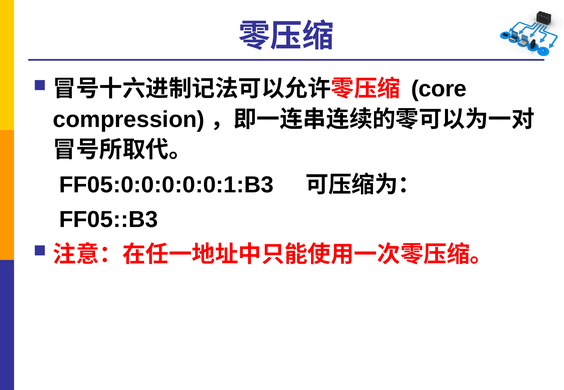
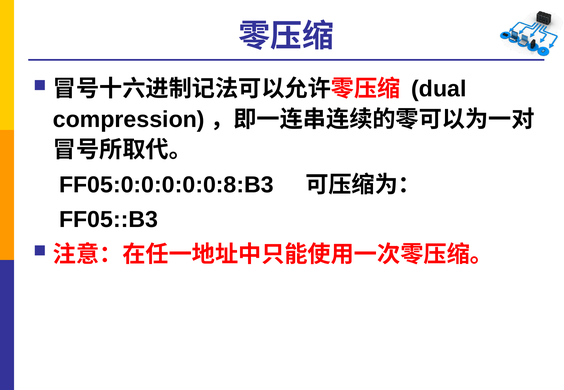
core: core -> dual (439, 89)
FF05:0:0:0:0:0:1:B3: FF05:0:0:0:0:0:1:B3 -> FF05:0:0:0:0:0:8:B3 (166, 185)
